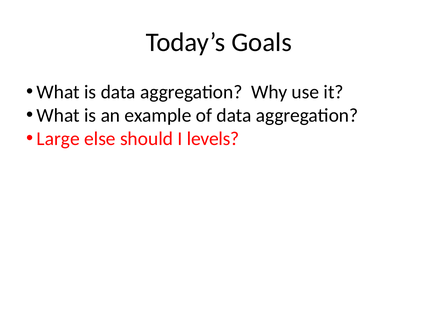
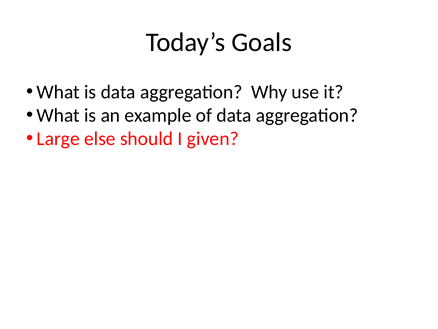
levels: levels -> given (213, 139)
